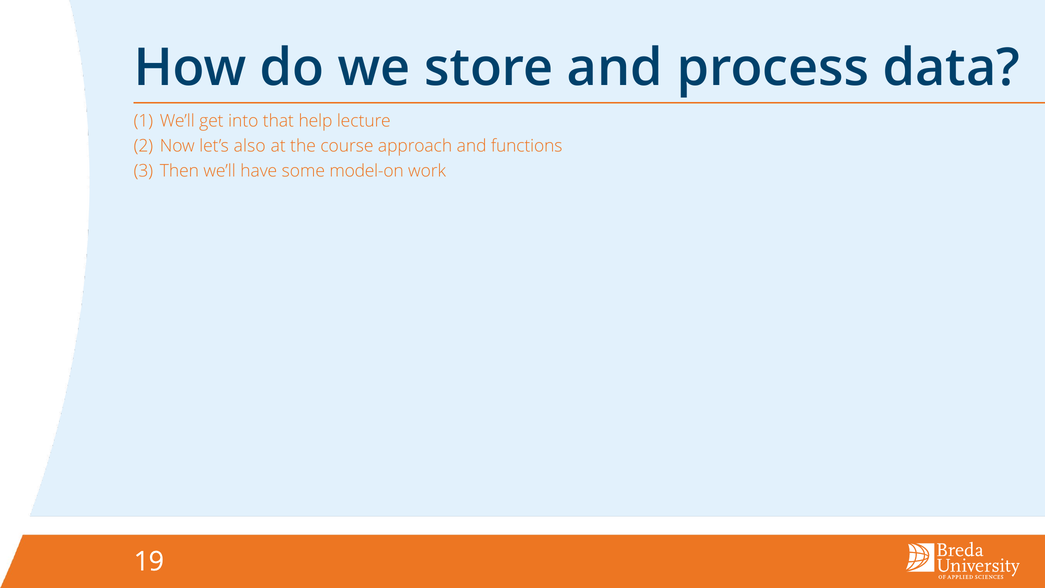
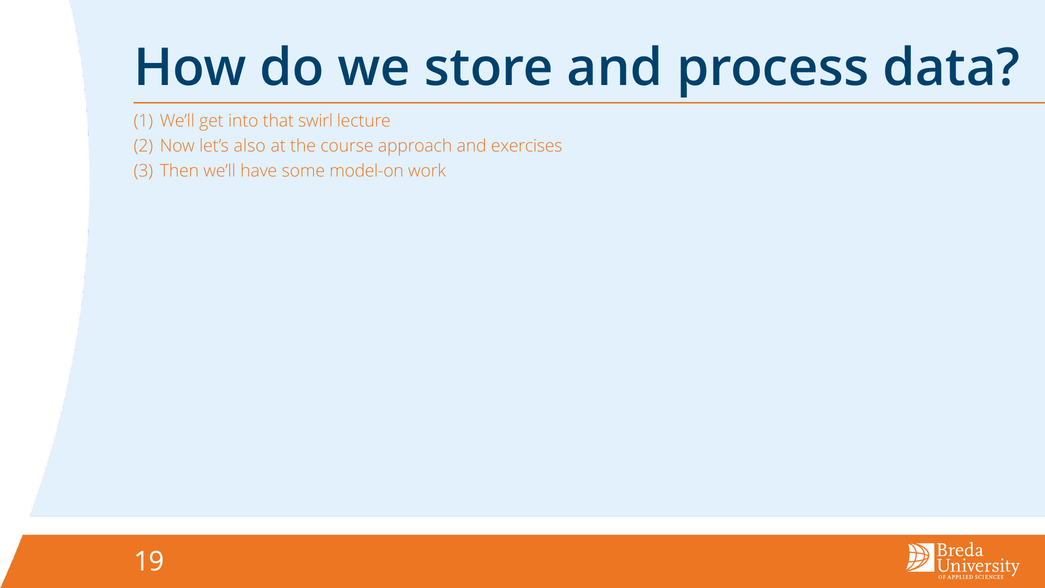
help: help -> swirl (316, 121)
functions: functions -> exercises (527, 146)
